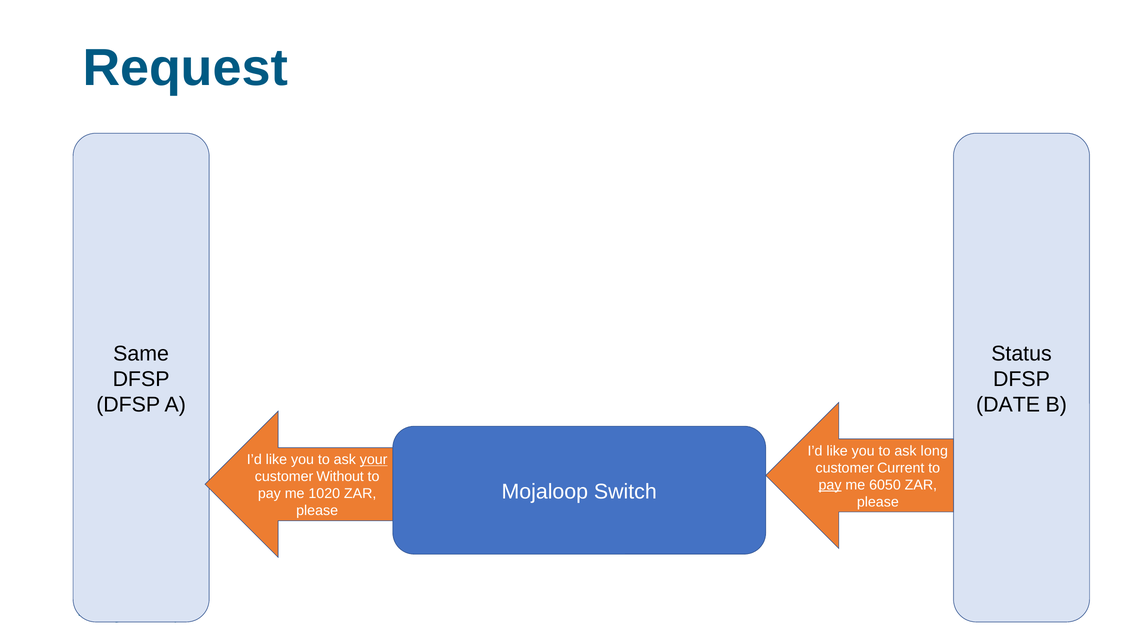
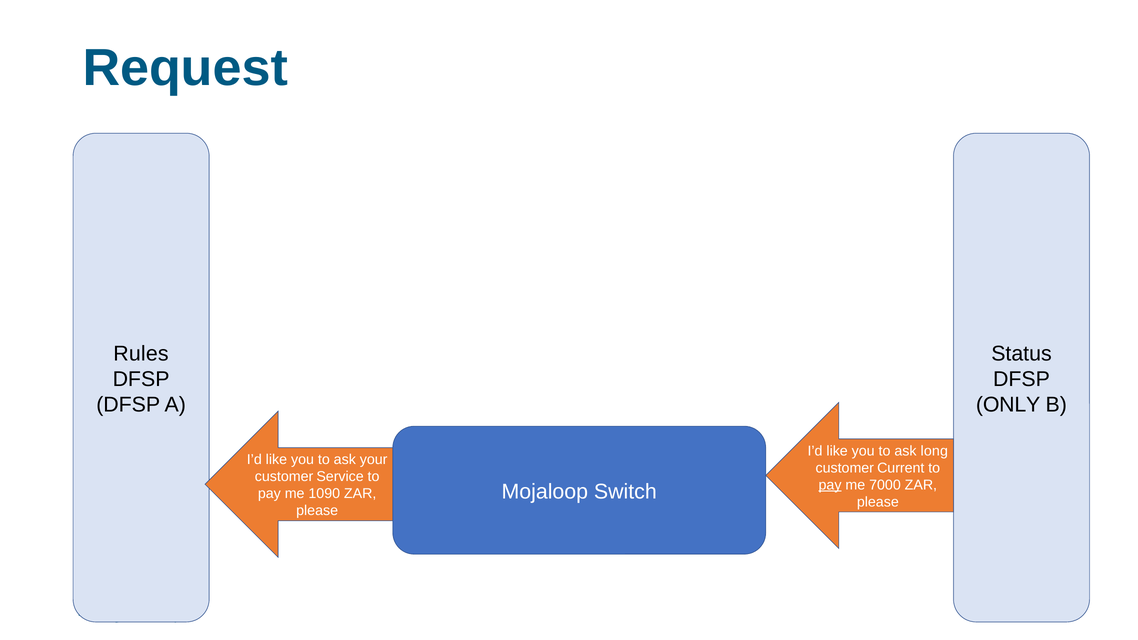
Same: Same -> Rules (141, 354)
DATE: DATE -> ONLY (1008, 405)
your underline: present -> none (374, 460)
Without: Without -> Service (340, 477)
6050: 6050 -> 7000 (885, 485)
1020: 1020 -> 1090 (324, 494)
